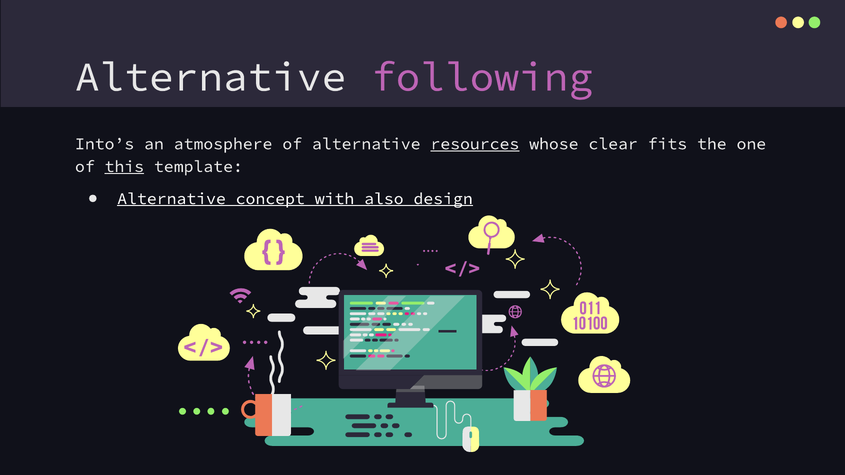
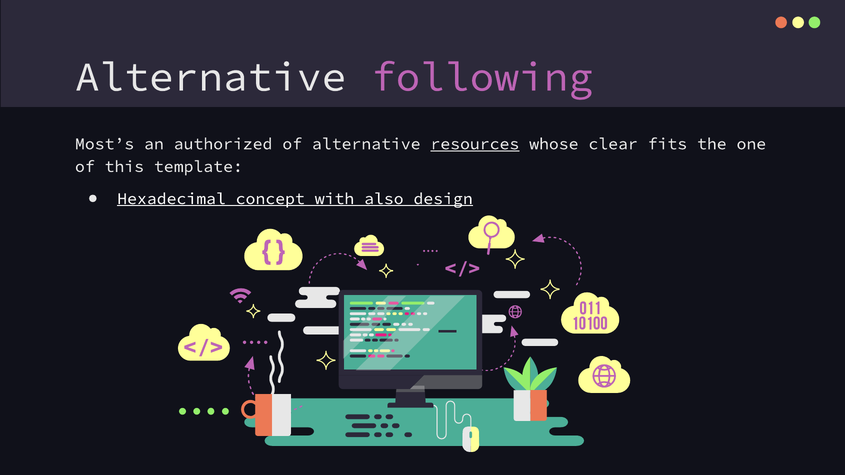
Into’s: Into’s -> Most’s (105, 144)
atmosphere: atmosphere -> authorized (223, 144)
this underline: present -> none (124, 167)
Alternative: Alternative -> Hexadecimal (172, 199)
